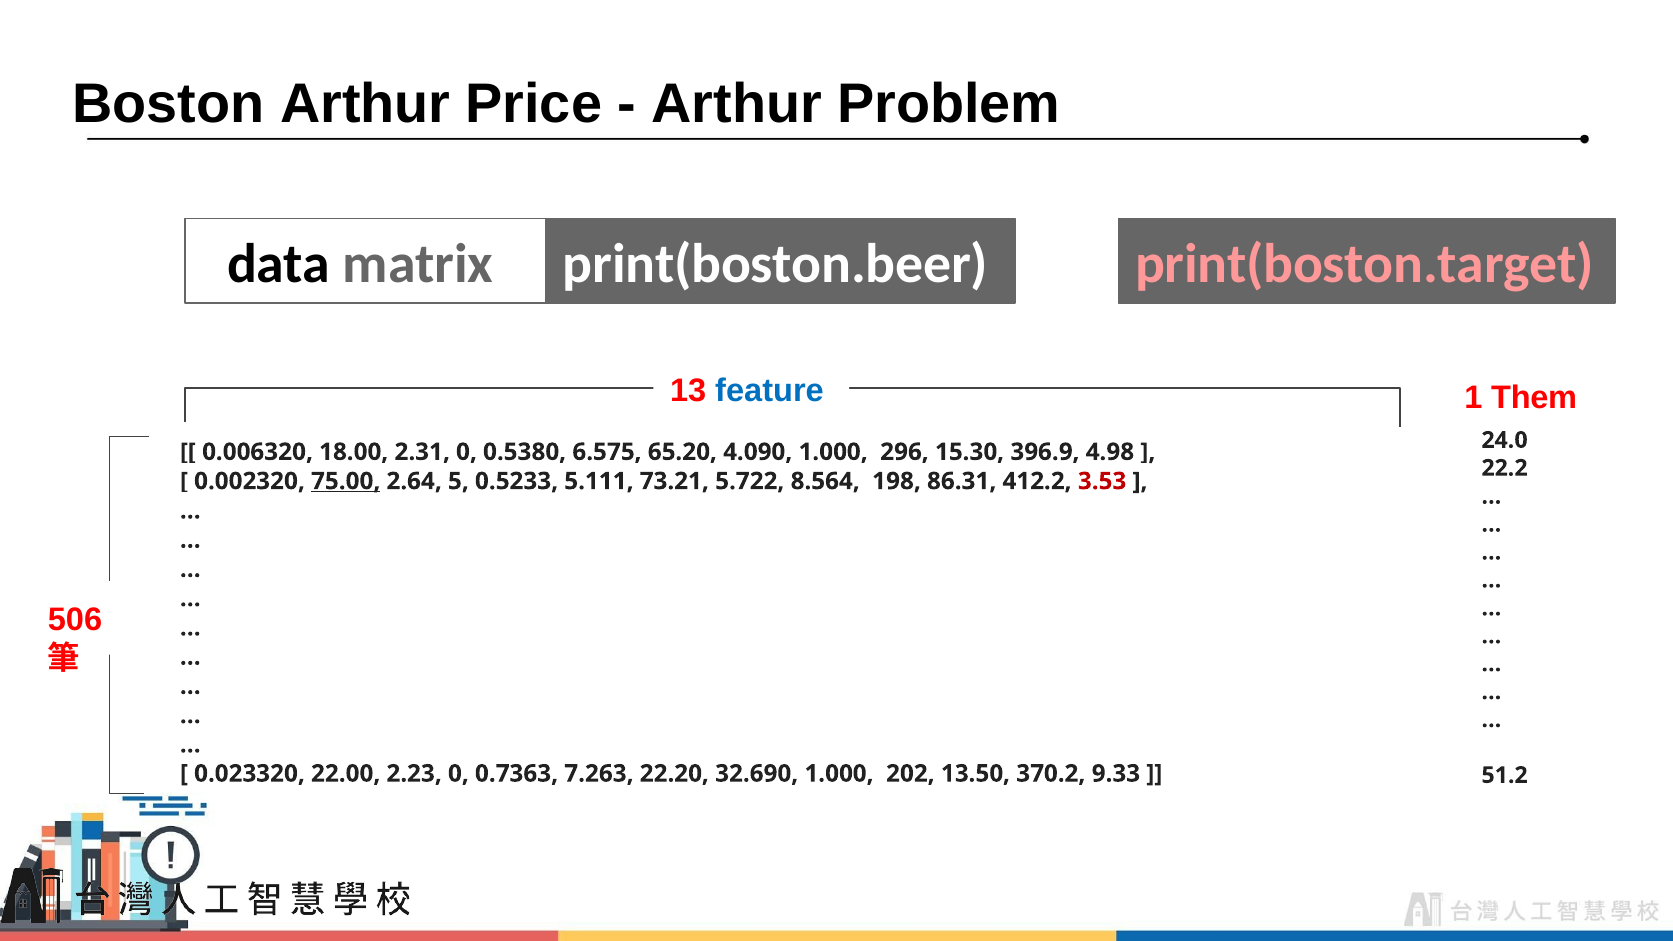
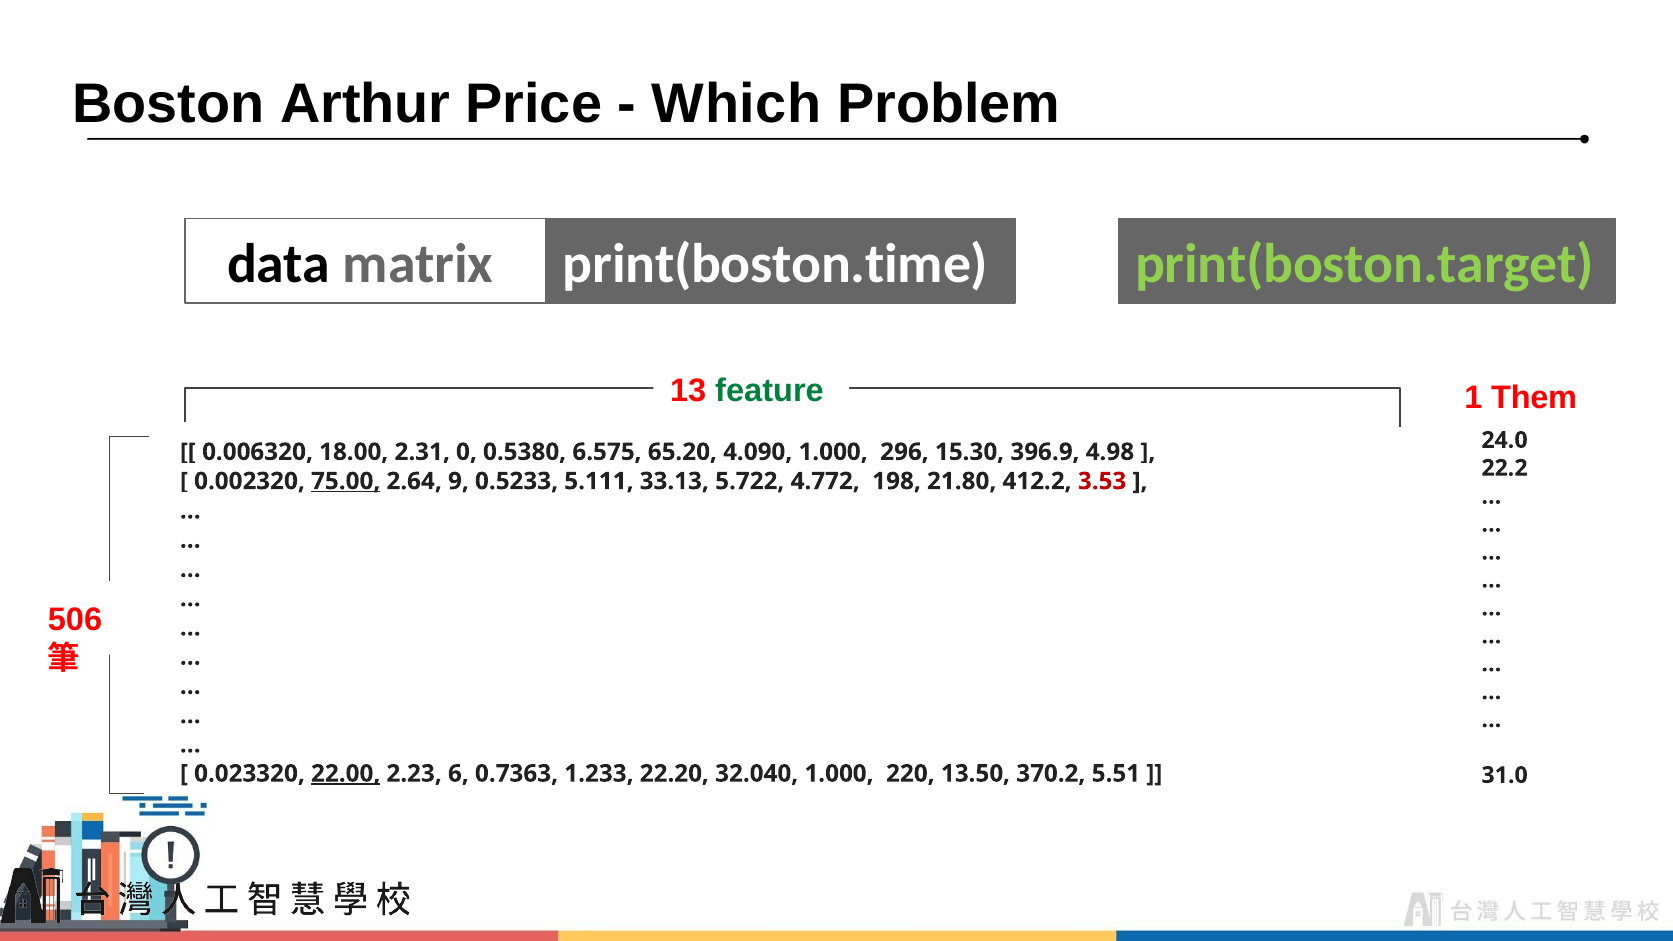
Arthur: Arthur -> Which (737, 104)
print(boston.beer: print(boston.beer -> print(boston.time (776, 264)
print(boston.target colour: pink -> light green (1365, 264)
feature colour: blue -> green (769, 391)
5: 5 -> 9 (458, 481)
73.21: 73.21 -> 33.13 (674, 481)
8.564: 8.564 -> 4.772 (825, 481)
86.31: 86.31 -> 21.80 (962, 481)
22.00 underline: none -> present (346, 774)
2.23 0: 0 -> 6 (458, 774)
7.263: 7.263 -> 1.233 (599, 774)
32.690: 32.690 -> 32.040 (757, 774)
202: 202 -> 220 (910, 774)
9.33: 9.33 -> 5.51 (1116, 774)
51.2: 51.2 -> 31.0 (1505, 775)
